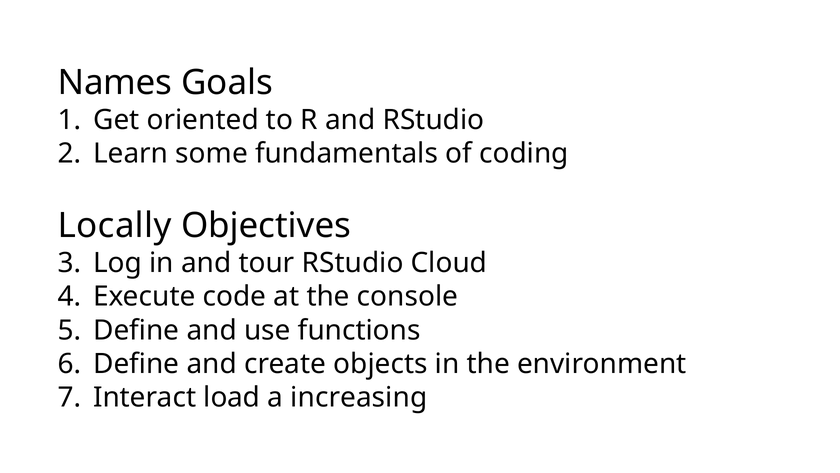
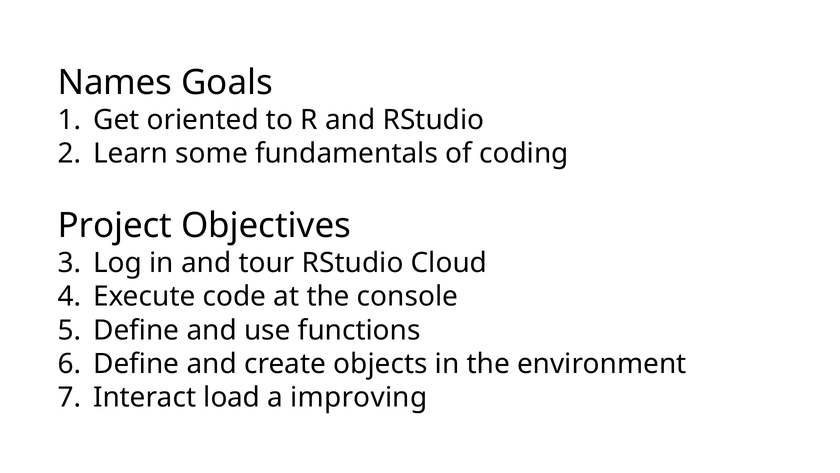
Locally: Locally -> Project (115, 225)
increasing: increasing -> improving (359, 397)
